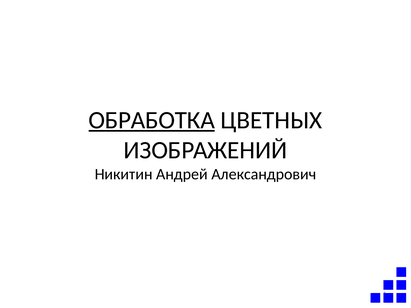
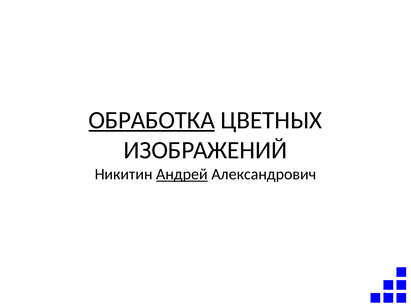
Андрей underline: none -> present (182, 174)
